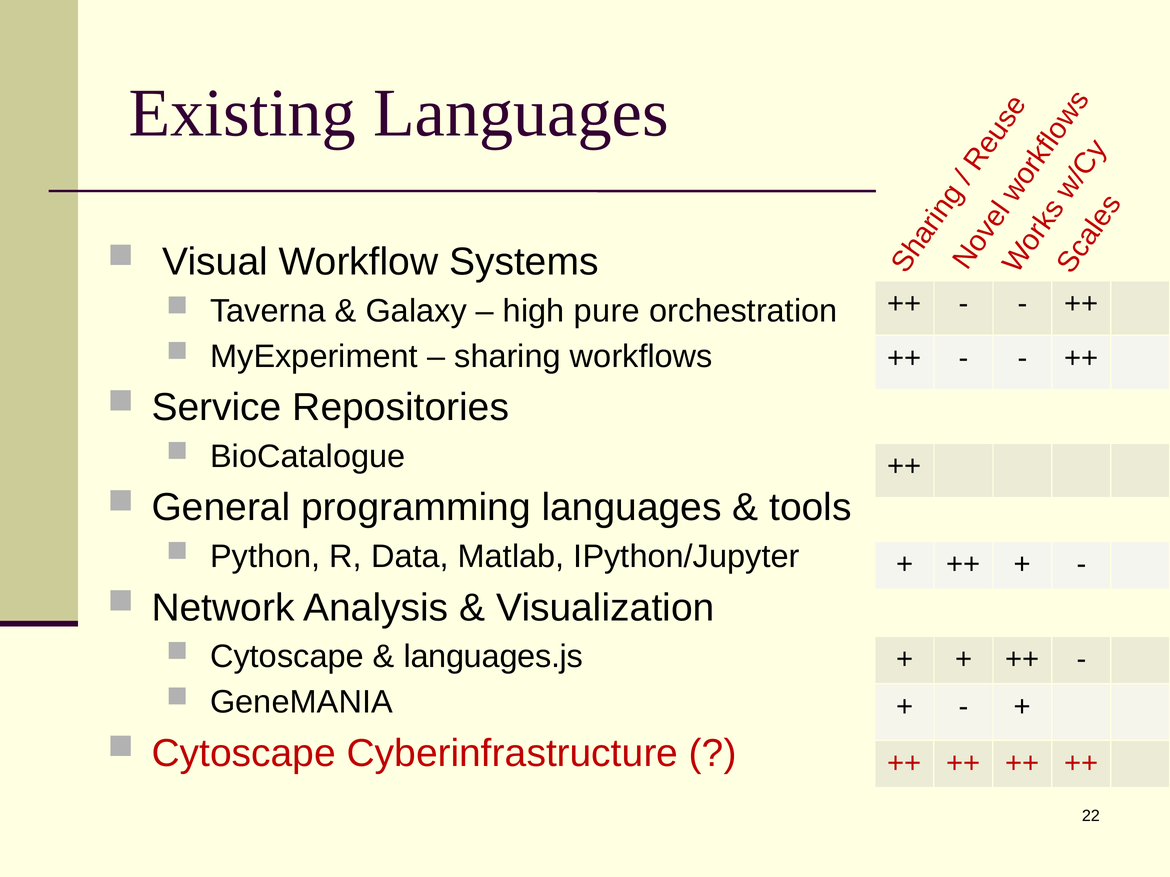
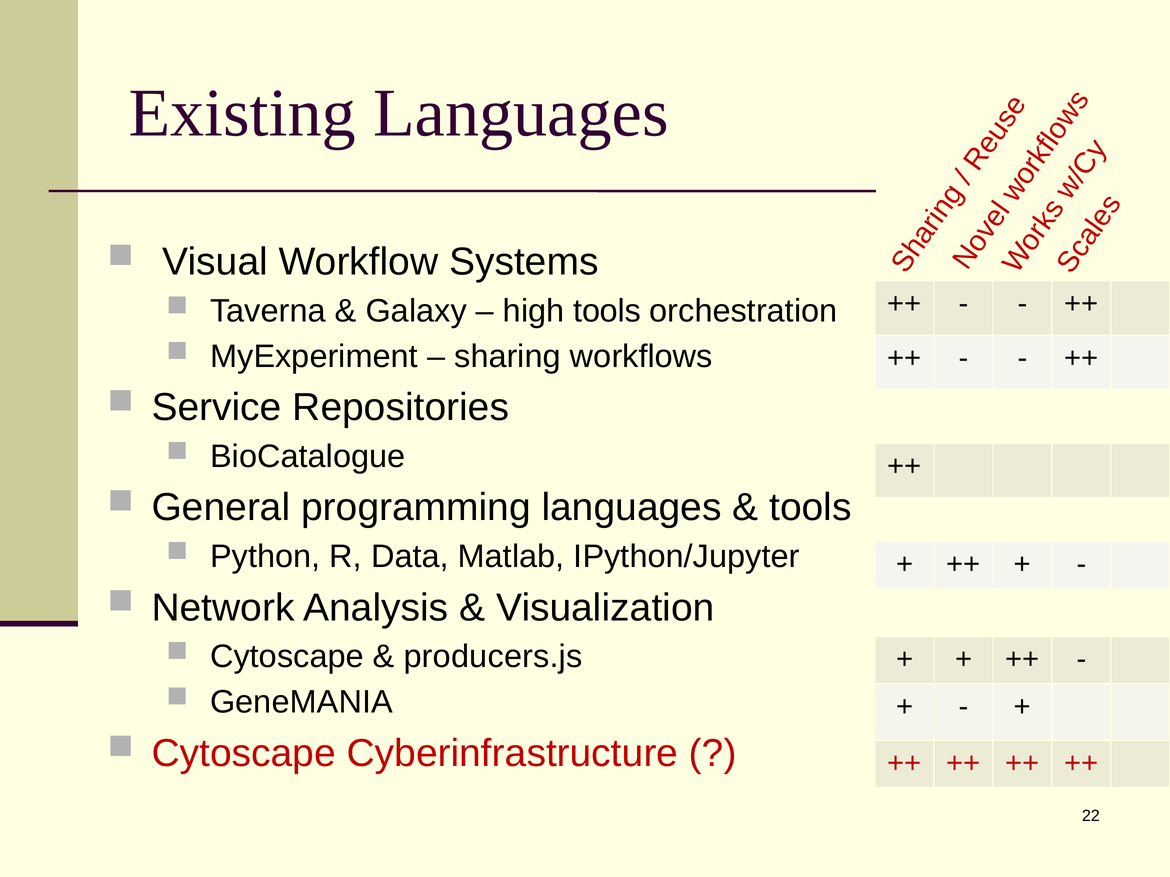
high pure: pure -> tools (607, 311)
languages.js: languages.js -> producers.js (493, 657)
